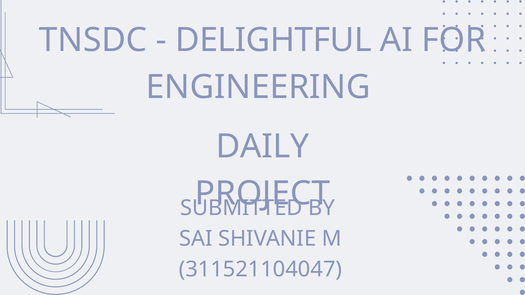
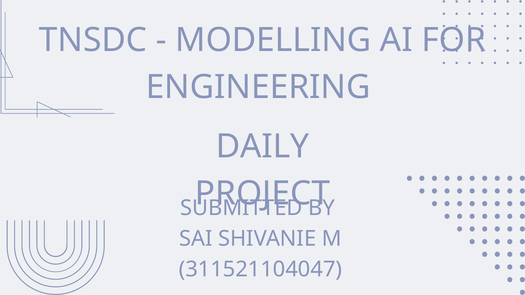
DELIGHTFUL: DELIGHTFUL -> MODELLING (273, 40)
